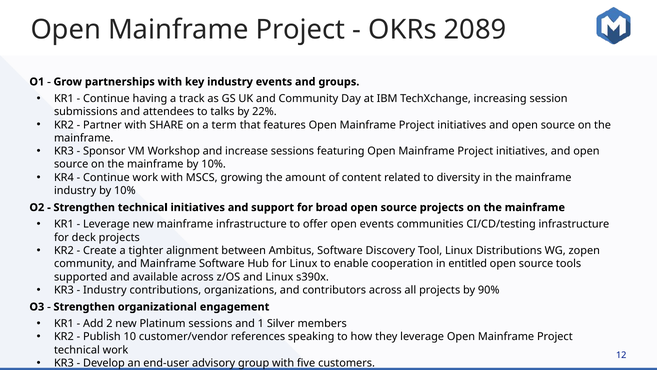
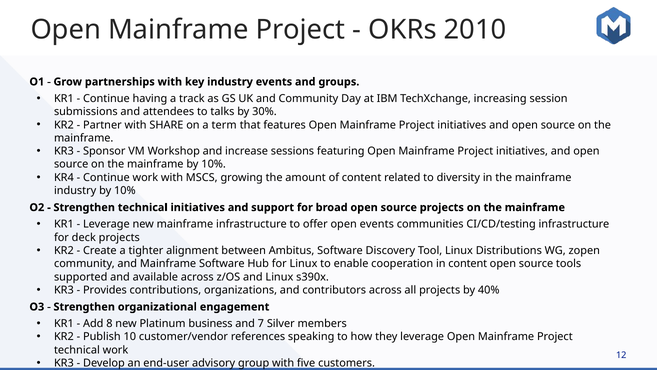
2089: 2089 -> 2010 (475, 29)
22%: 22% -> 30% (264, 112)
in entitled: entitled -> content (468, 263)
Industry: Industry -> Provides (105, 290)
90%: 90% -> 40% (489, 290)
2: 2 -> 8 (109, 323)
Platinum sessions: sessions -> business (210, 323)
1: 1 -> 7 (261, 323)
